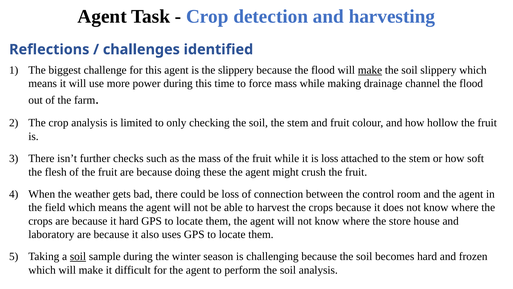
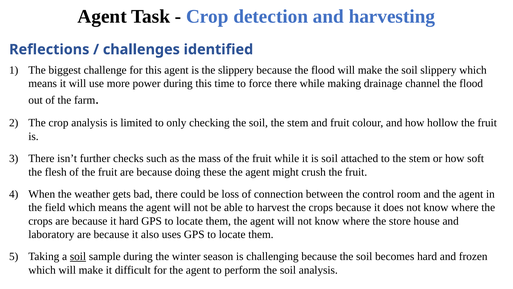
make underline: present -> none (370, 70)
force mass: mass -> there (286, 83)
is loss: loss -> soil (330, 158)
